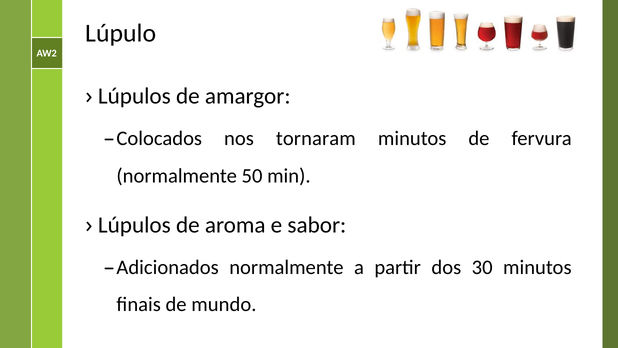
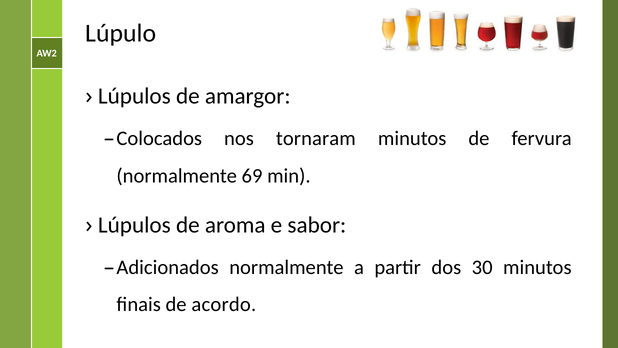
50: 50 -> 69 (252, 176)
mundo: mundo -> acordo (224, 304)
